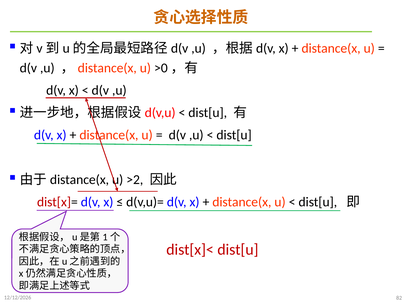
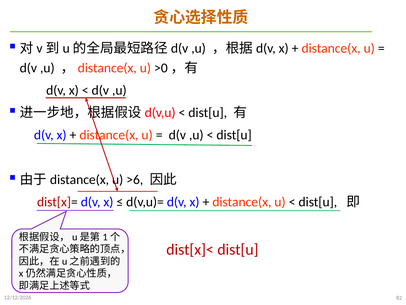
>2: >2 -> >6 (135, 179)
